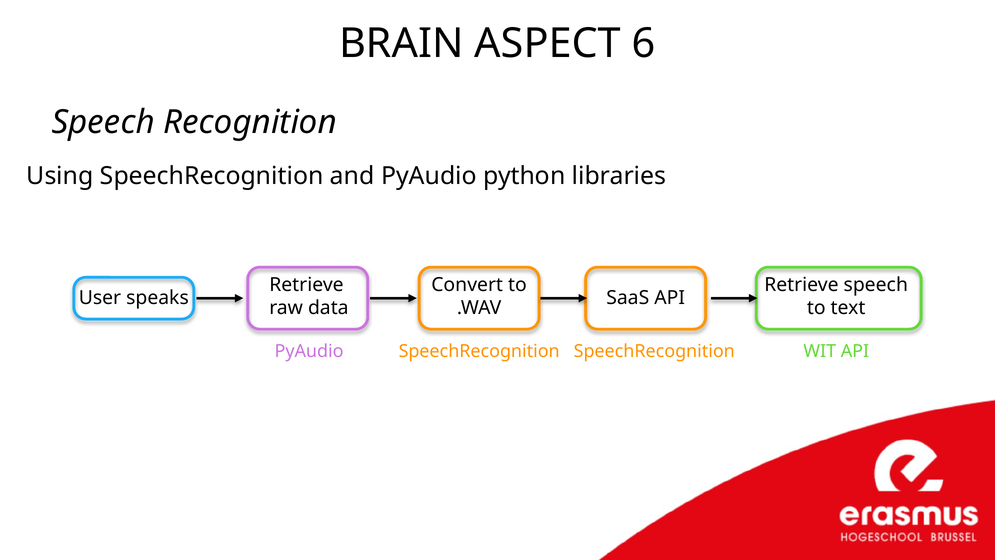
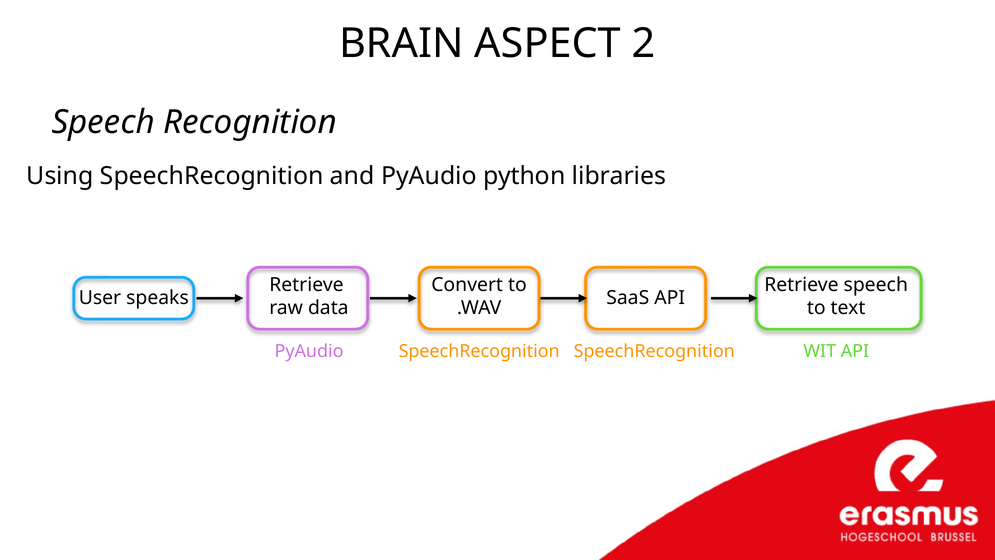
6: 6 -> 2 (644, 44)
